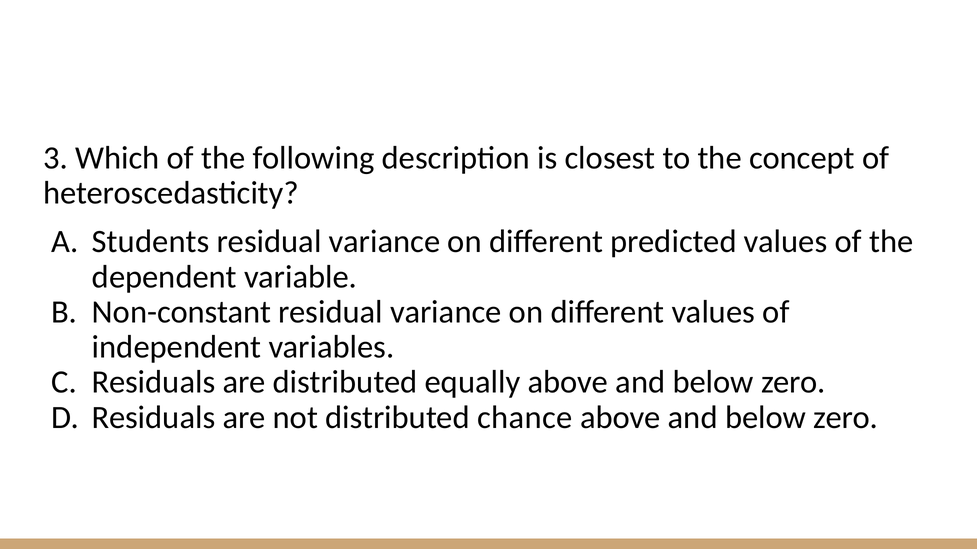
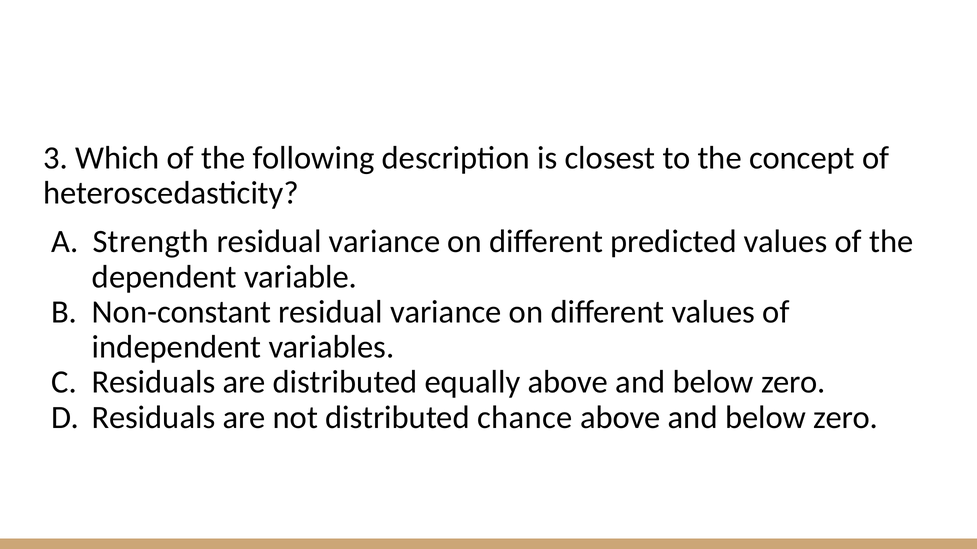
Students: Students -> Strength (151, 242)
